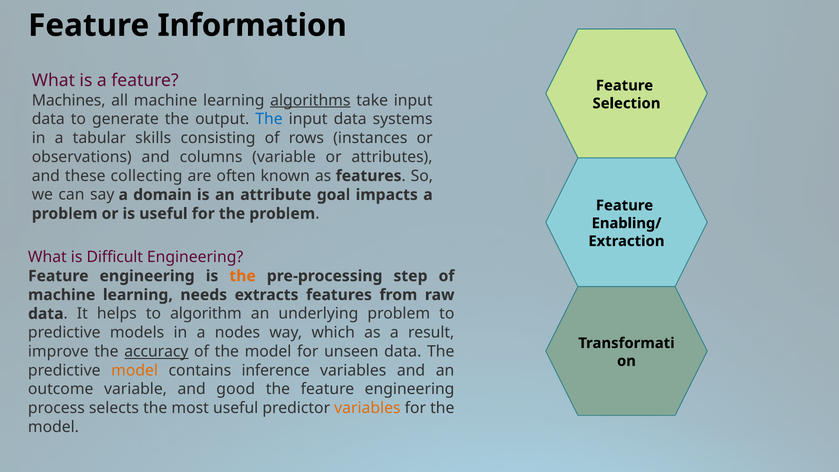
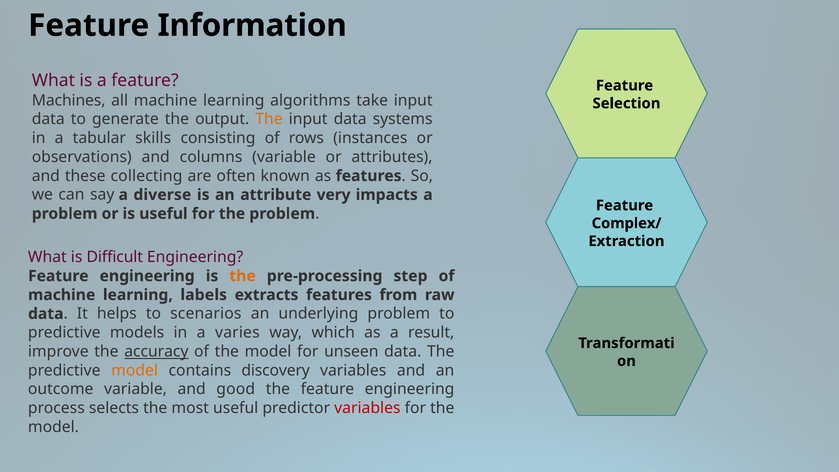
algorithms underline: present -> none (310, 100)
The colour: blue -> orange (269, 119)
domain: domain -> diverse (162, 195)
goal: goal -> very (334, 195)
Enabling/: Enabling/ -> Complex/ (627, 223)
needs: needs -> labels (204, 295)
algorithm: algorithm -> scenarios (206, 314)
nodes: nodes -> varies (237, 333)
inference: inference -> discovery (276, 370)
variables colour: orange -> red (367, 408)
